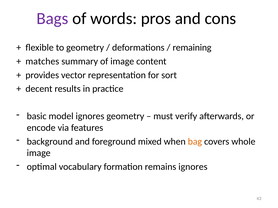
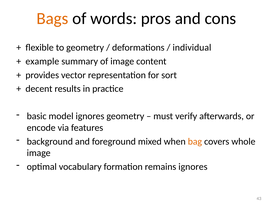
Bags colour: purple -> orange (52, 19)
remaining: remaining -> individual (192, 48)
matches: matches -> example (42, 61)
